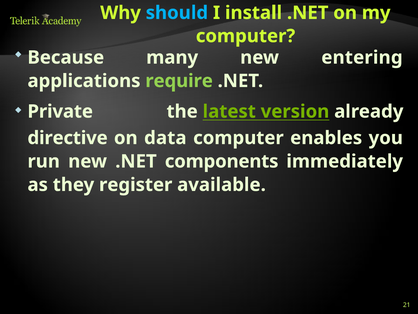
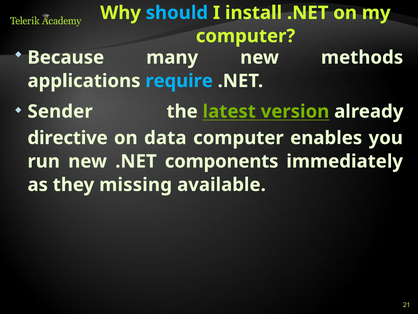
entering: entering -> methods (362, 57)
require colour: light green -> light blue (179, 81)
Private: Private -> Sender (60, 111)
register: register -> missing (136, 185)
